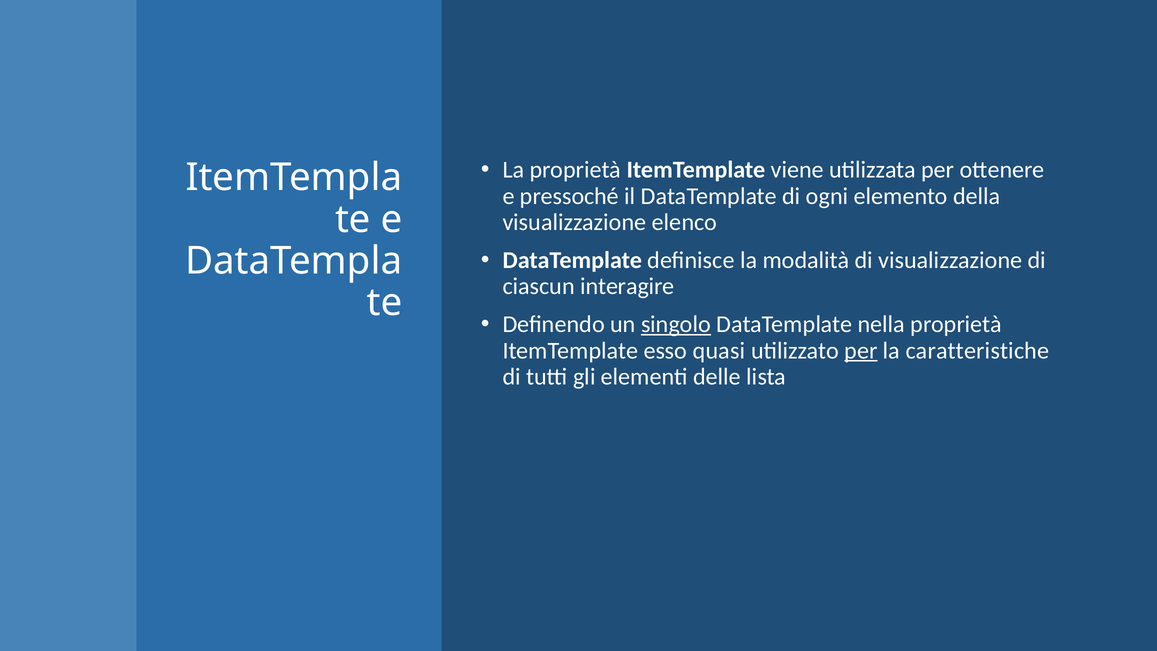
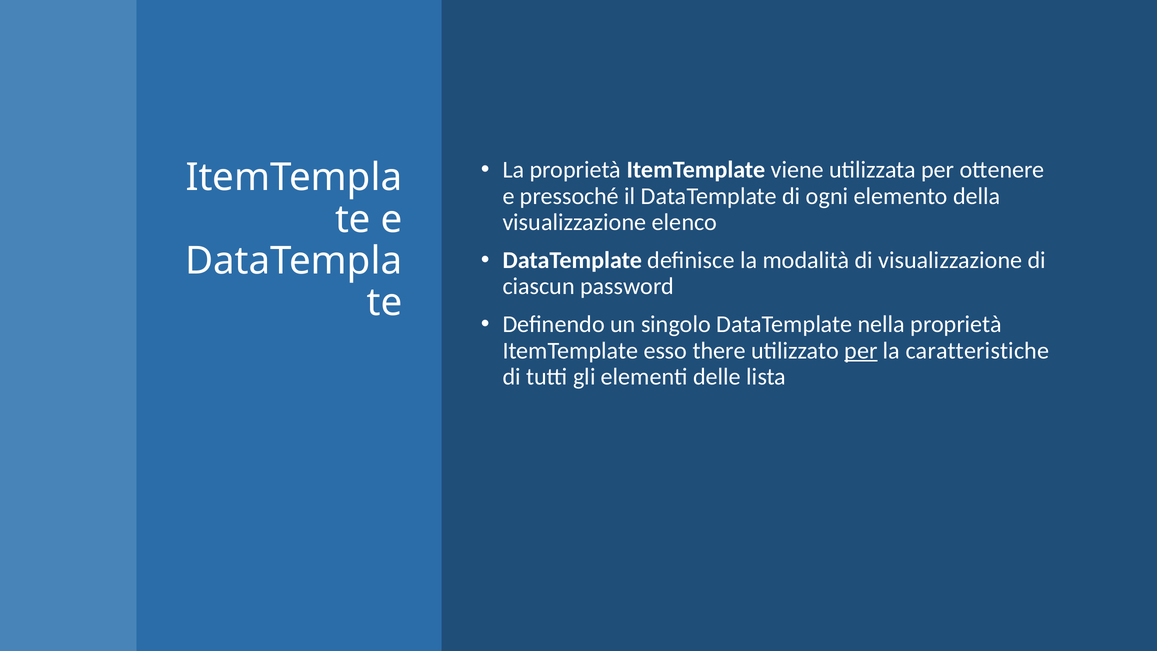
interagire: interagire -> password (627, 286)
singolo underline: present -> none (676, 324)
quasi: quasi -> there (719, 350)
